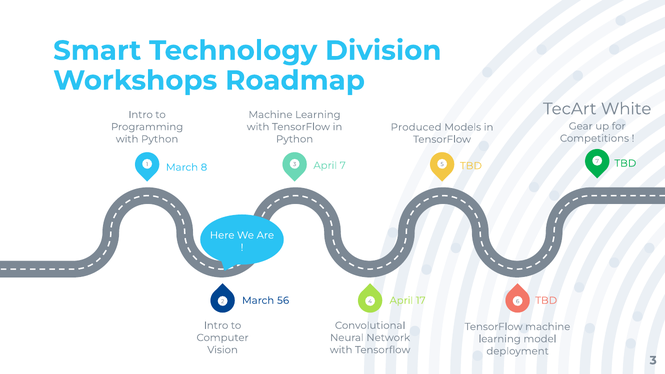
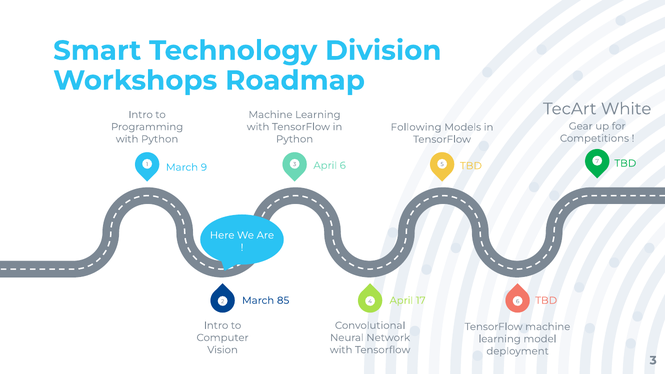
Produced: Produced -> Following (416, 127)
April 7: 7 -> 6 (343, 165)
8: 8 -> 9 (204, 167)
56: 56 -> 85 (283, 301)
